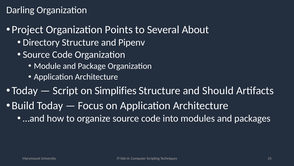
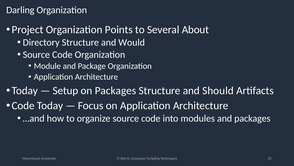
Pipenv: Pipenv -> Would (132, 42)
Script: Script -> Setup (66, 90)
on Simplifies: Simplifies -> Packages (115, 90)
Build: Build -> Code (23, 105)
